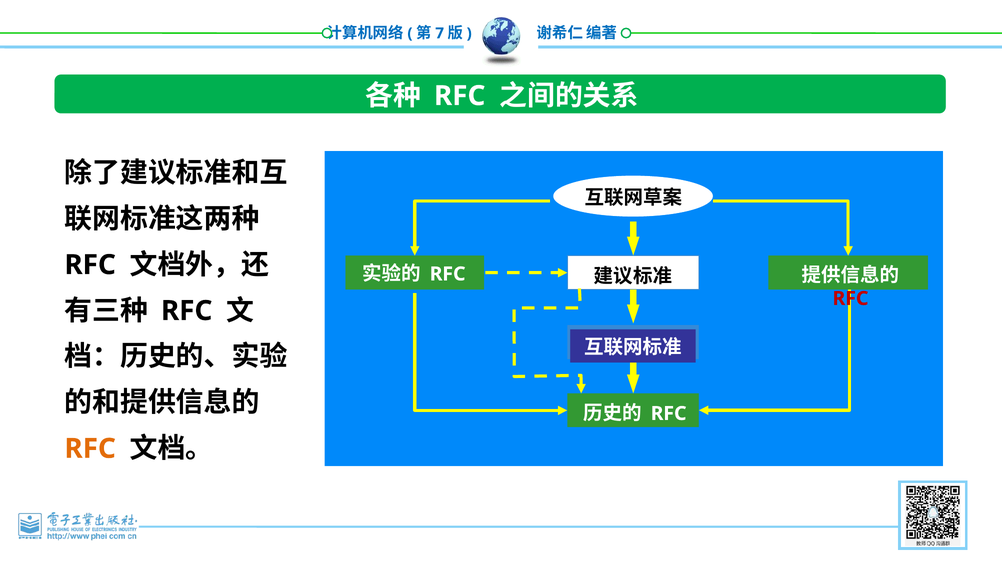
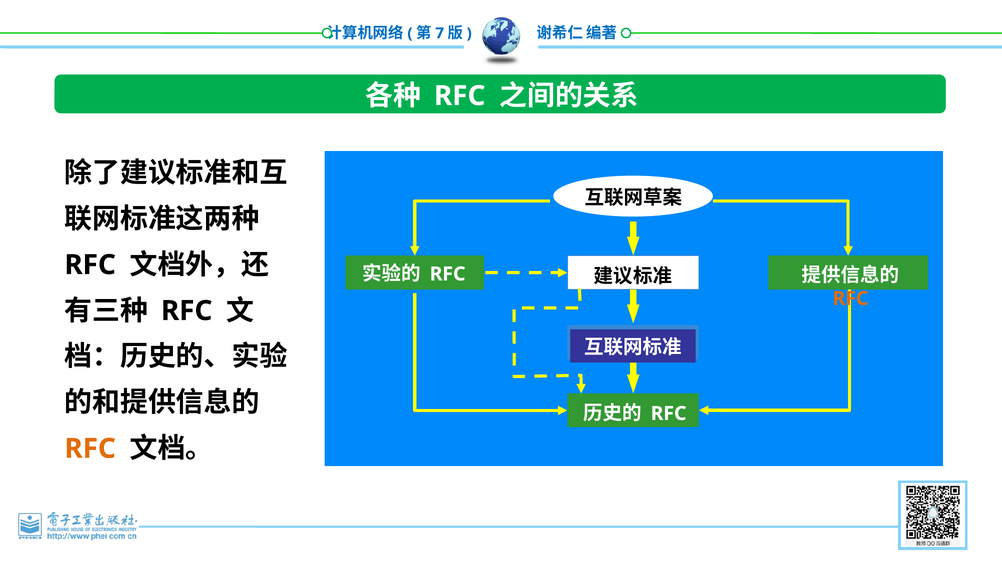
RFC colour: red -> orange (850, 298)
